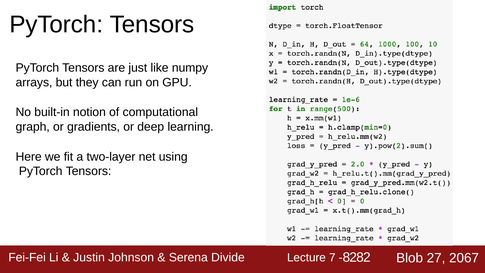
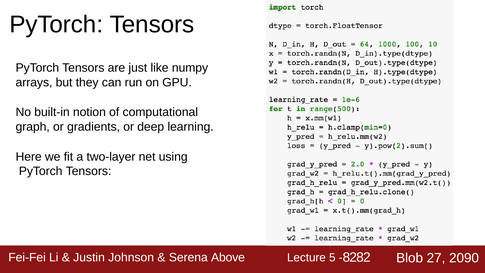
Divide: Divide -> Above (228, 257)
7: 7 -> 5 (332, 257)
2067: 2067 -> 2090 (464, 258)
